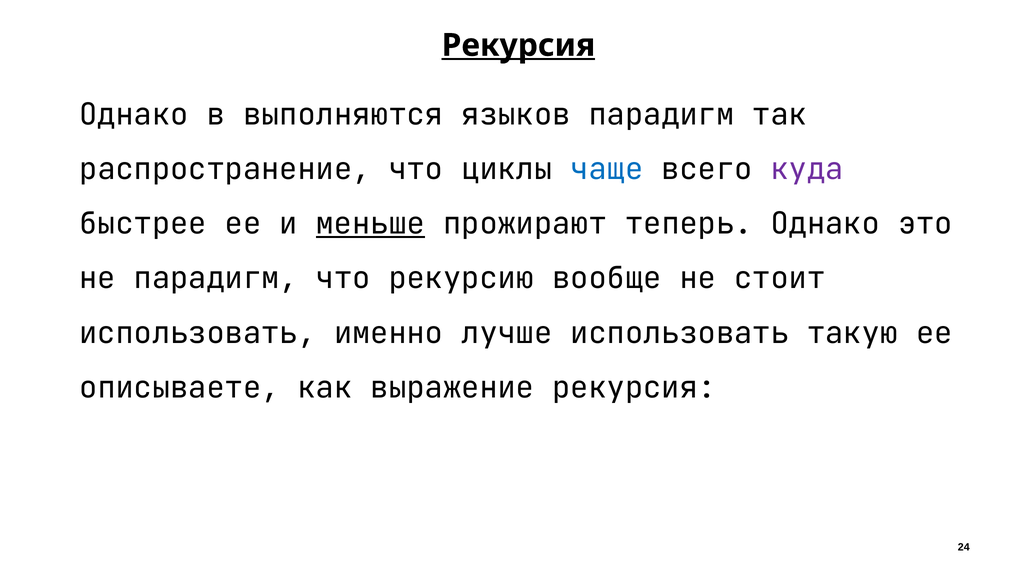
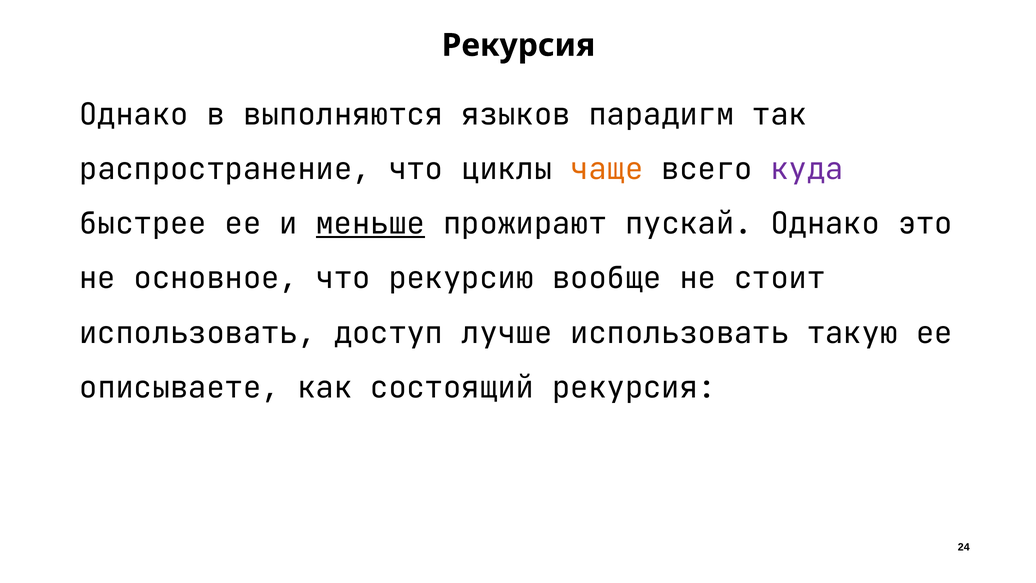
Рекурсия underline: present -> none (518, 45)
чаще colour: blue -> orange (607, 169)
теперь: теперь -> пускай (689, 224)
не парадигм: парадигм -> основное (216, 278)
именно: именно -> доступ (389, 333)
выражение: выражение -> состоящий (452, 388)
